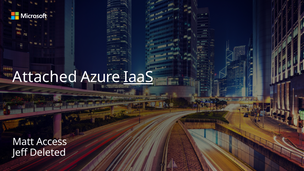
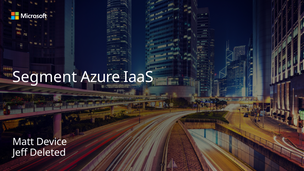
Attached: Attached -> Segment (45, 77)
IaaS underline: present -> none (138, 77)
Access: Access -> Device (52, 142)
